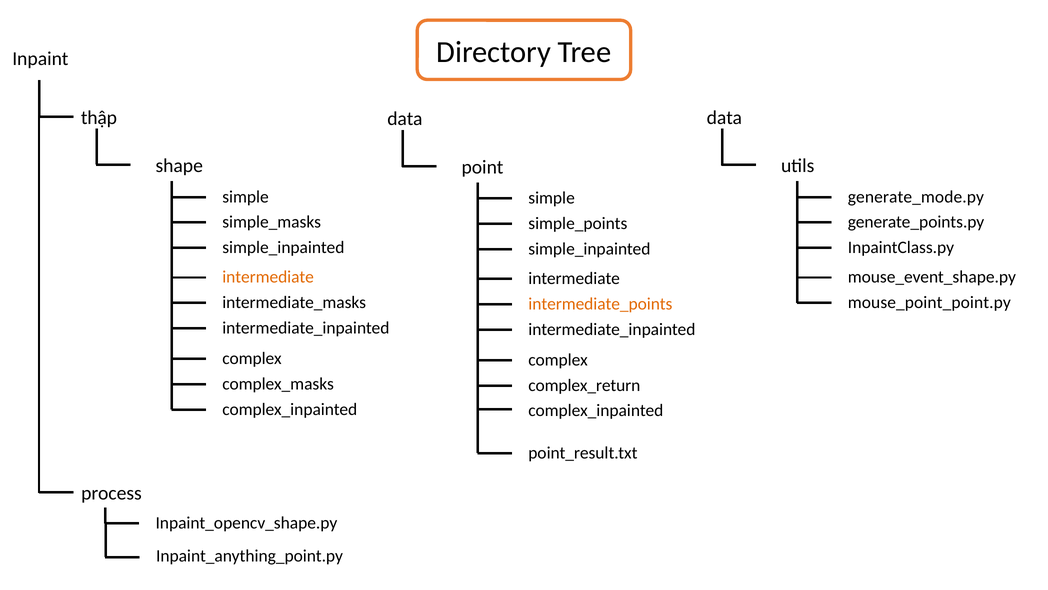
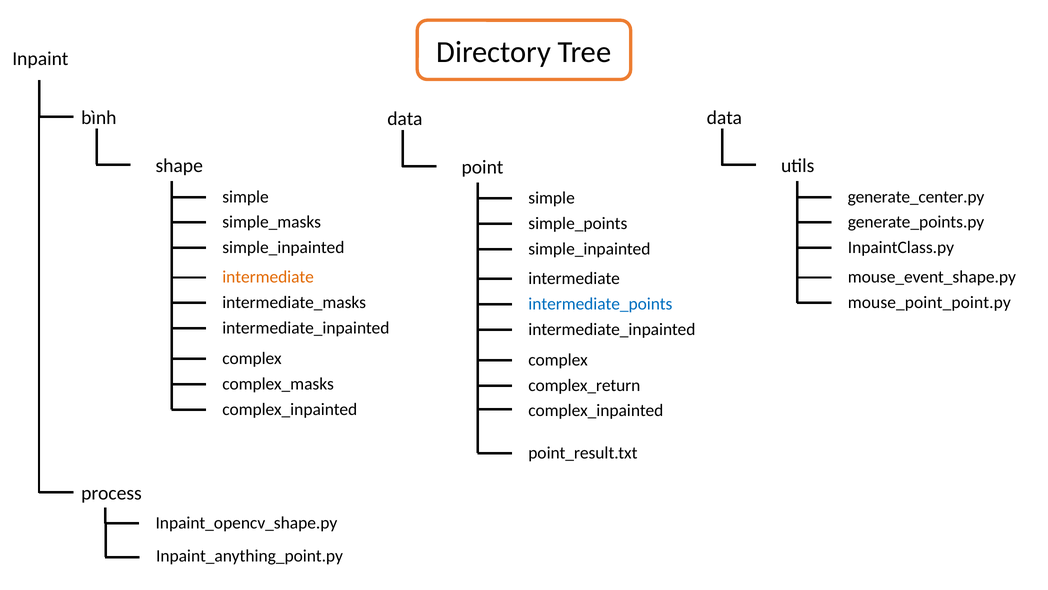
thập: thập -> bình (99, 118)
generate_mode.py: generate_mode.py -> generate_center.py (916, 197)
intermediate_points colour: orange -> blue (600, 304)
